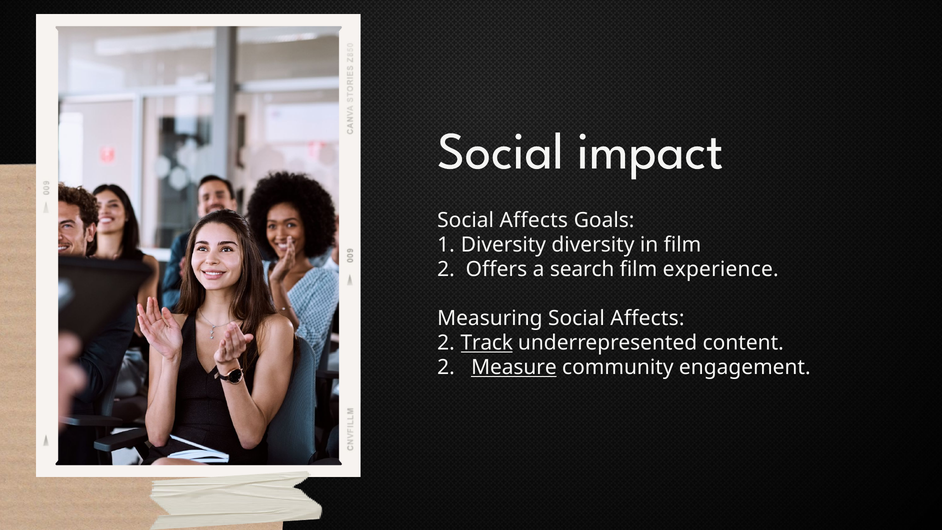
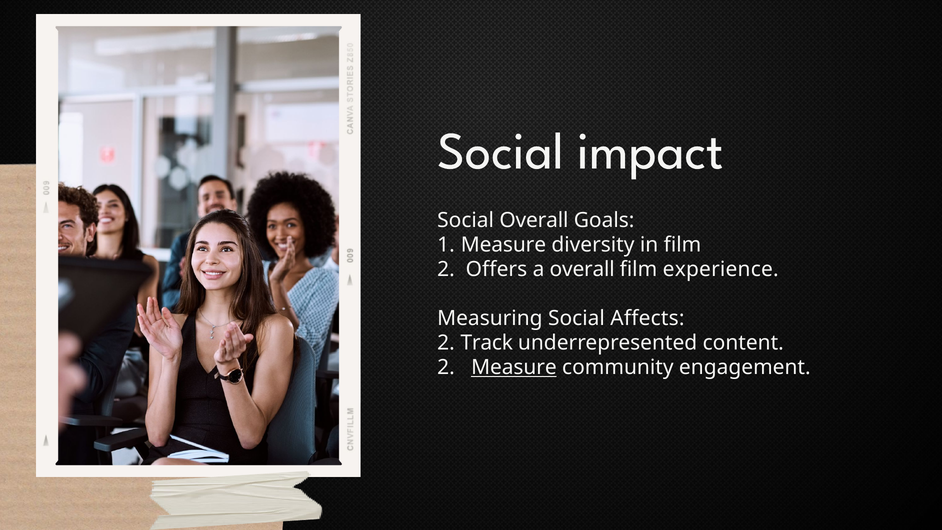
Affects: Affects -> Overall (534, 220)
Diversity: Diversity -> Measure (503, 245)
a search: search -> overall (582, 269)
Track underline: present -> none (487, 343)
